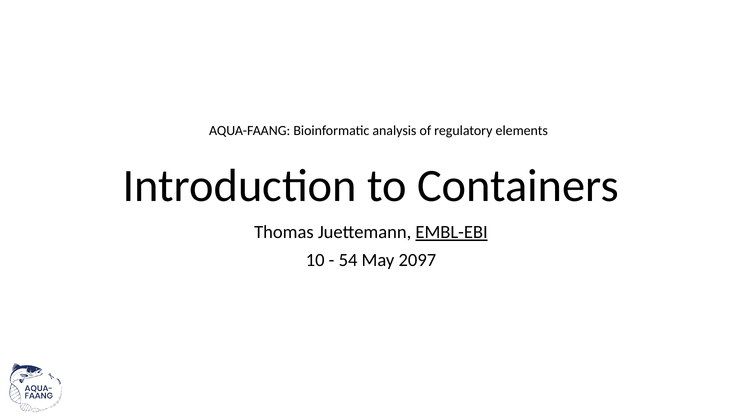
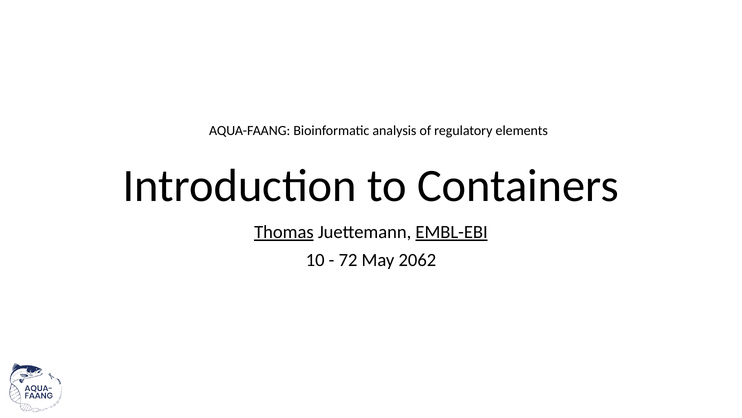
Thomas underline: none -> present (284, 232)
54: 54 -> 72 (348, 260)
2097: 2097 -> 2062 (417, 260)
